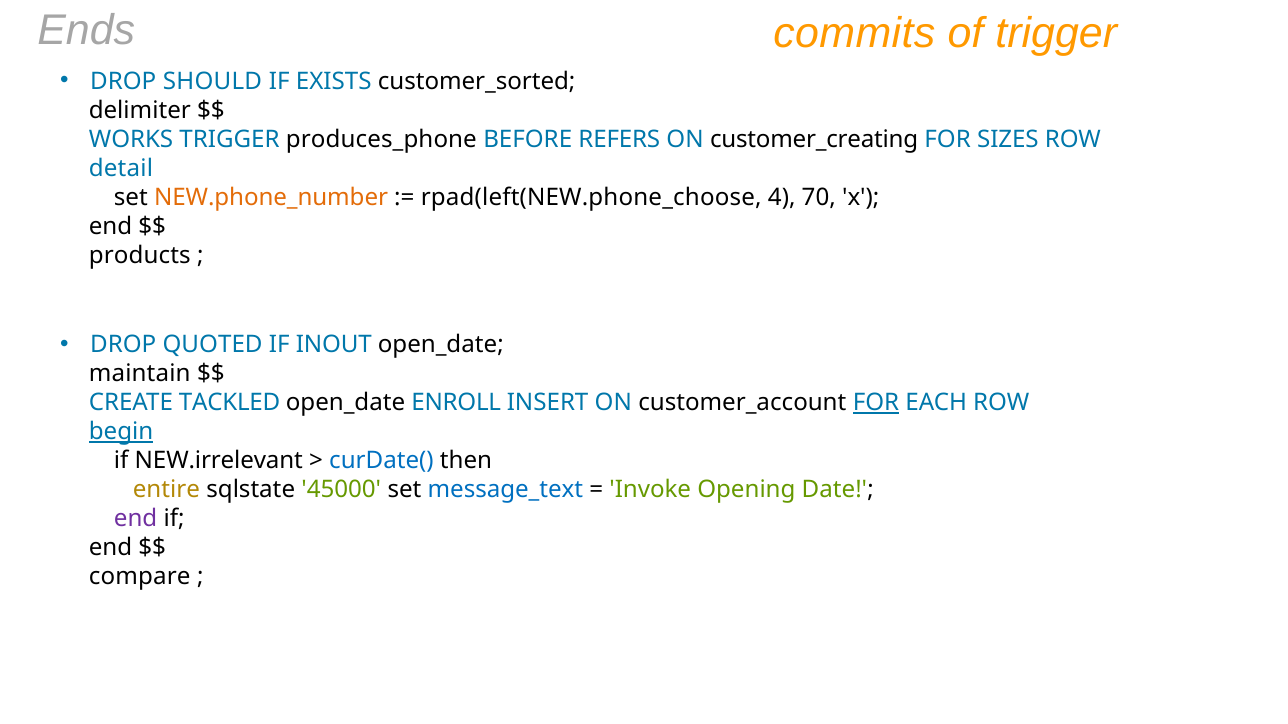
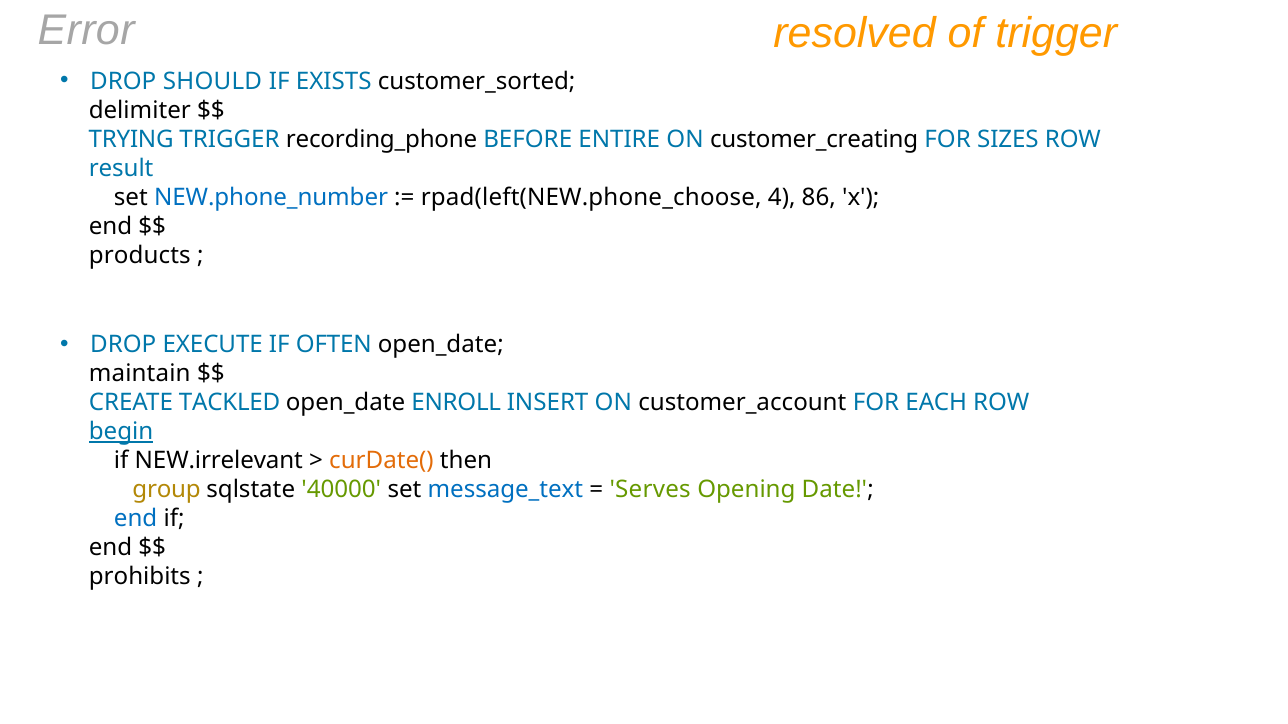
Ends: Ends -> Error (86, 31)
commits: commits -> resolved (855, 34)
WORKS: WORKS -> TRYING (131, 139)
produces_phone: produces_phone -> recording_phone (382, 139)
REFERS: REFERS -> ENTIRE (619, 139)
detail: detail -> result (121, 168)
NEW.phone_number colour: orange -> blue (271, 197)
70: 70 -> 86 (819, 197)
QUOTED: QUOTED -> EXECUTE (213, 345)
INOUT: INOUT -> OFTEN (334, 345)
FOR underline: present -> none (876, 403)
curDate( colour: blue -> orange (381, 461)
entire: entire -> group (167, 490)
45000: 45000 -> 40000 (341, 490)
Invoke: Invoke -> Serves (650, 490)
end colour: purple -> blue (136, 519)
compare: compare -> prohibits (140, 577)
